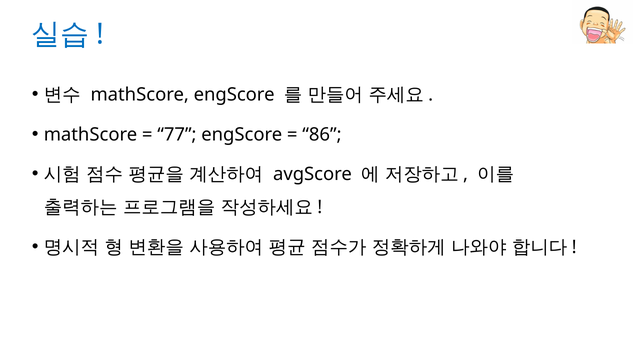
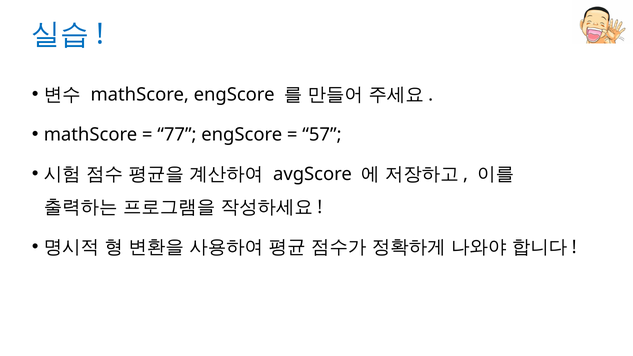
86: 86 -> 57 (322, 134)
